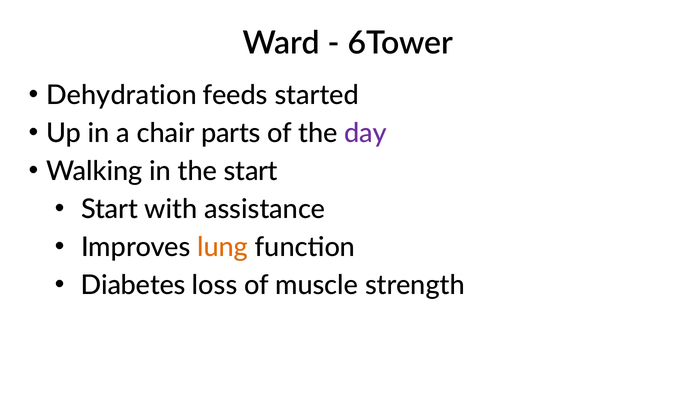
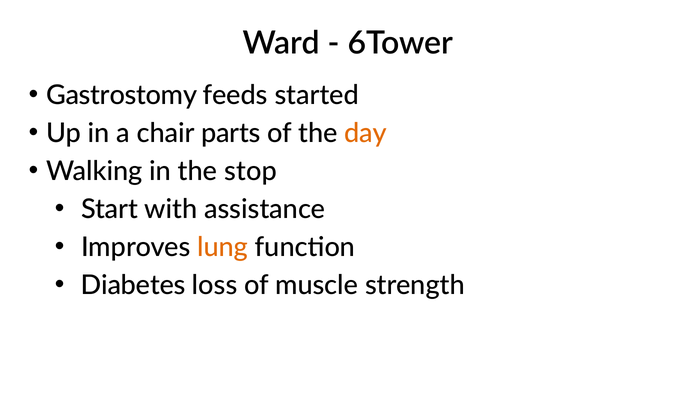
Dehydration: Dehydration -> Gastrostomy (122, 95)
day colour: purple -> orange (366, 133)
the start: start -> stop (251, 171)
